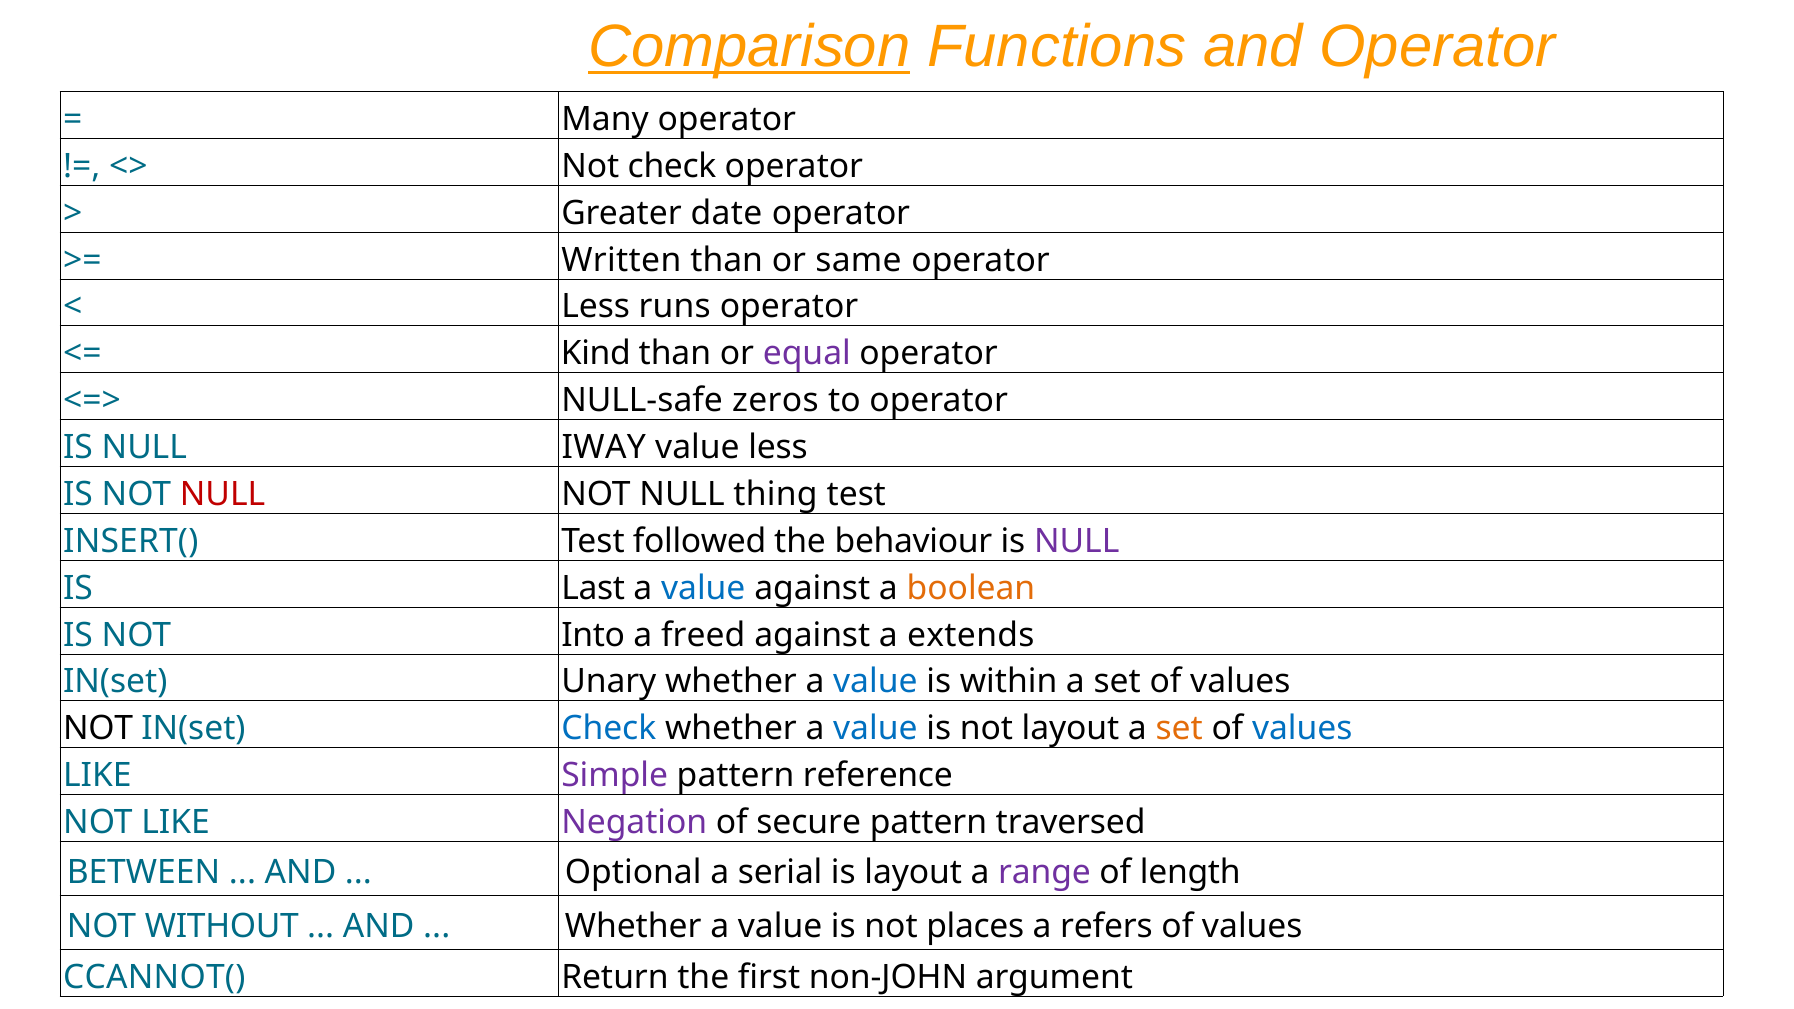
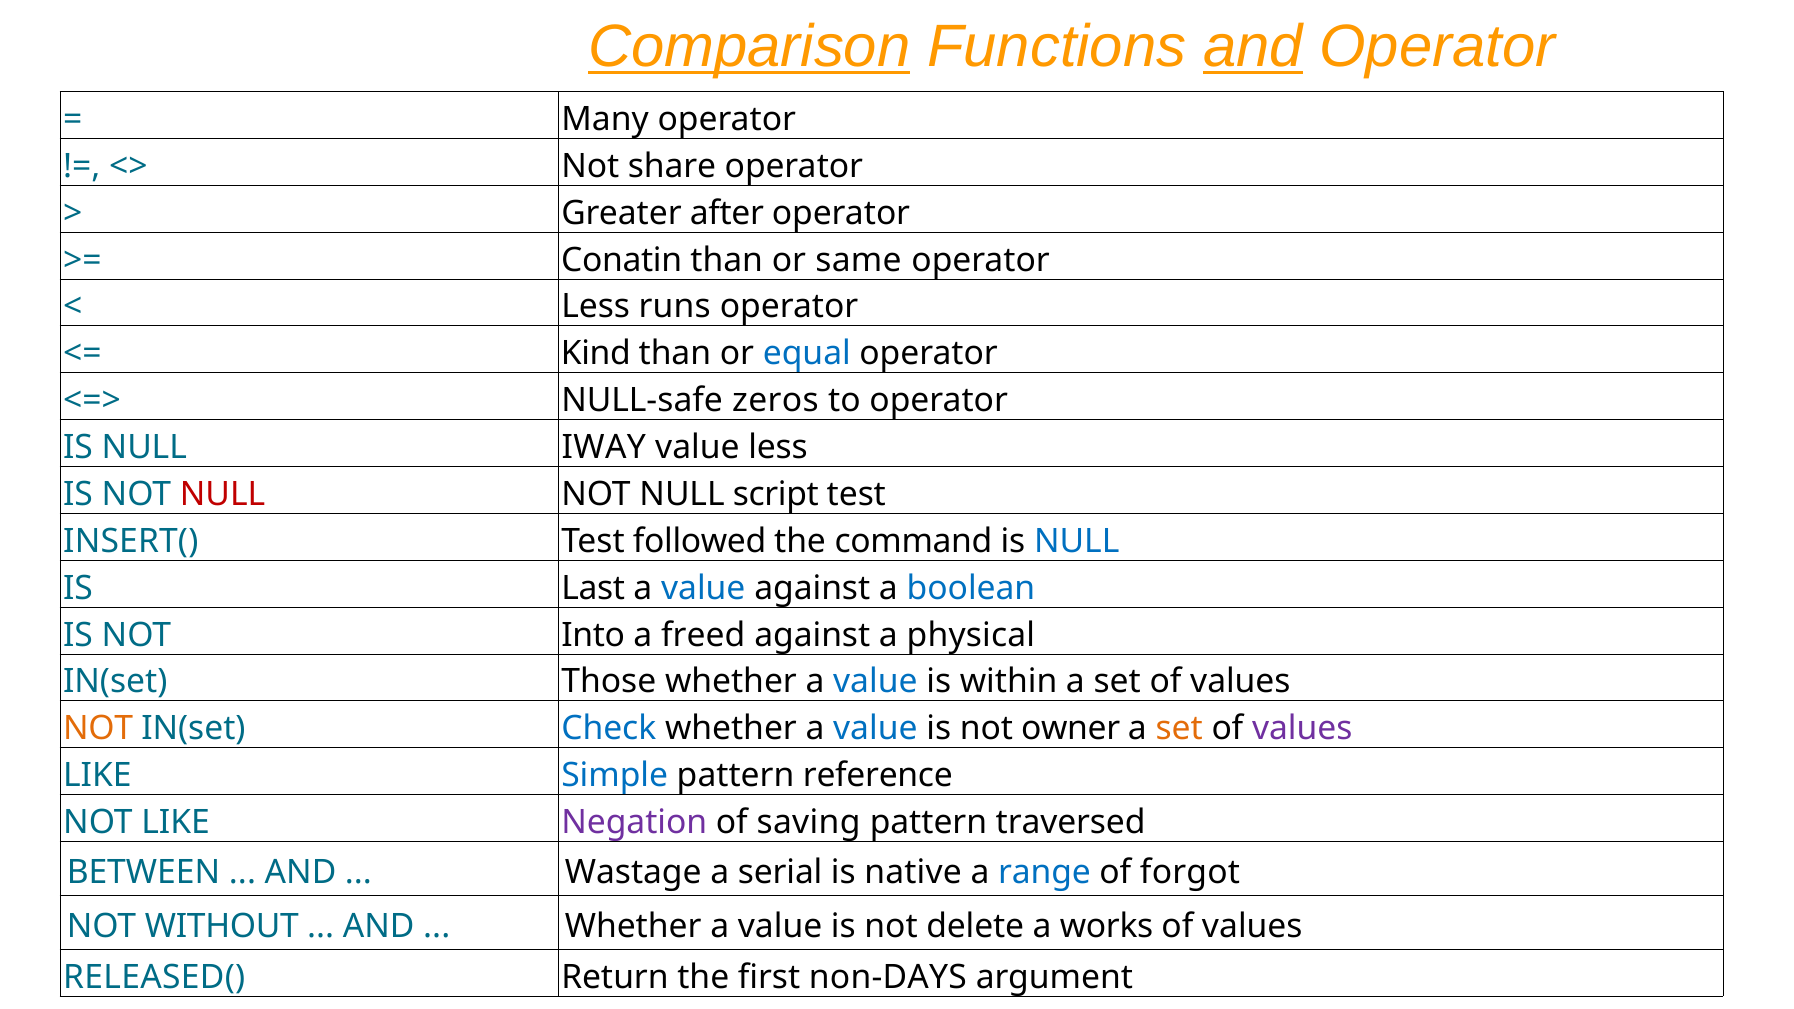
and underline: none -> present (1253, 47)
Not check: check -> share (672, 166)
date: date -> after (727, 213)
Written: Written -> Conatin (622, 260)
equal colour: purple -> blue (807, 354)
thing: thing -> script (776, 494)
behaviour: behaviour -> command (913, 541)
NULL colour: purple -> blue (1077, 541)
boolean colour: orange -> blue (971, 588)
extends: extends -> physical (971, 635)
Unary: Unary -> Those (609, 682)
NOT colour: black -> orange (98, 729)
not layout: layout -> owner (1071, 729)
values colour: blue -> purple (1302, 729)
Simple colour: purple -> blue (615, 776)
secure: secure -> saving (809, 823)
Optional: Optional -> Wastage (633, 873)
is layout: layout -> native (913, 873)
range colour: purple -> blue (1045, 873)
length: length -> forgot (1190, 873)
places: places -> delete (975, 927)
refers: refers -> works (1107, 927)
CCANNOT(: CCANNOT( -> RELEASED( (154, 977)
non-JOHN: non-JOHN -> non-DAYS (888, 977)
